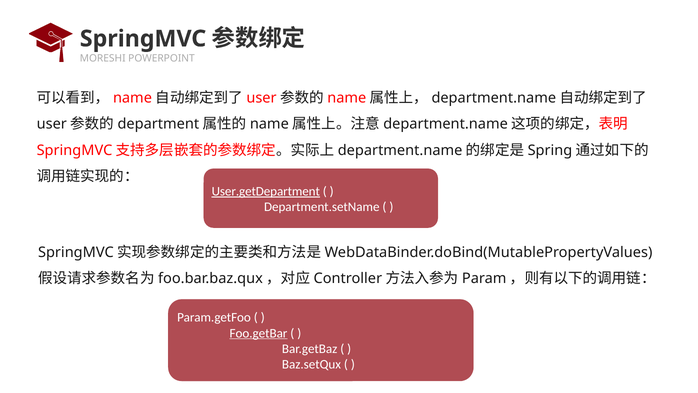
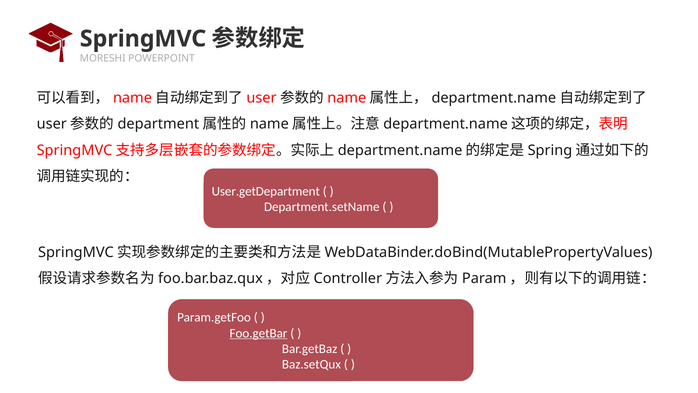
User.getDepartment underline: present -> none (266, 191)
